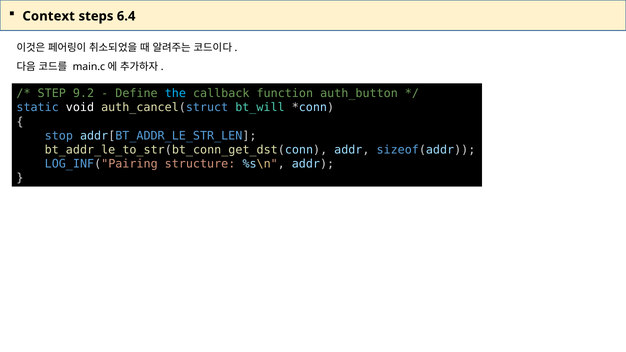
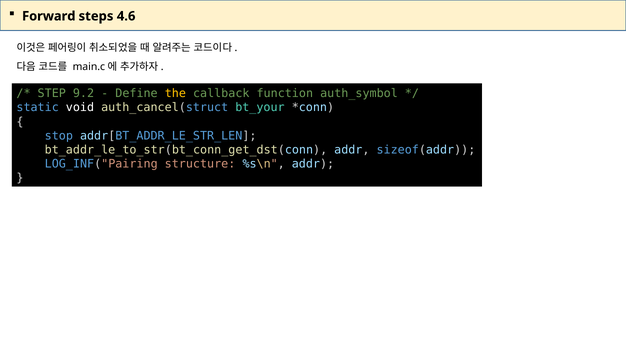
Context: Context -> Forward (49, 16)
6.4: 6.4 -> 4.6 (126, 16)
the colour: light blue -> yellow (175, 94)
auth_button: auth_button -> auth_symbol (359, 94)
bt_will: bt_will -> bt_your (260, 108)
